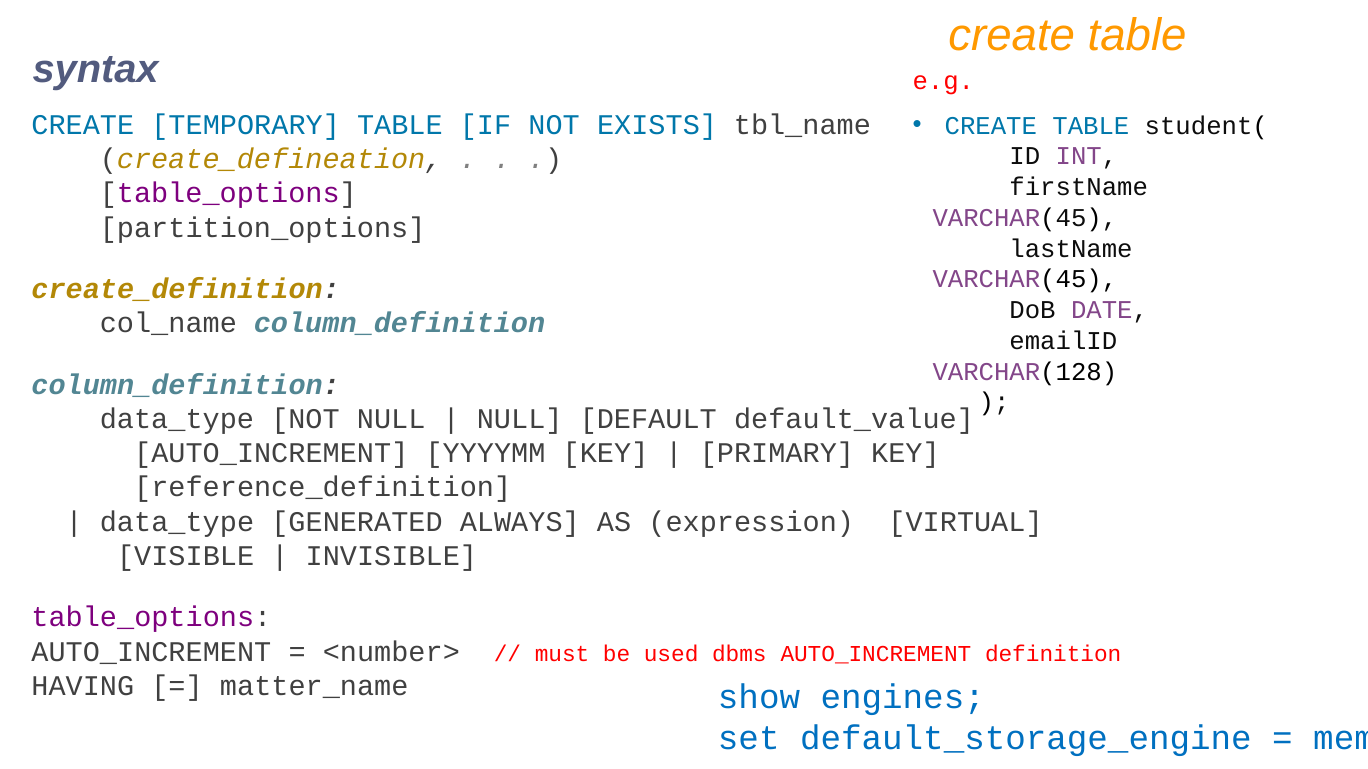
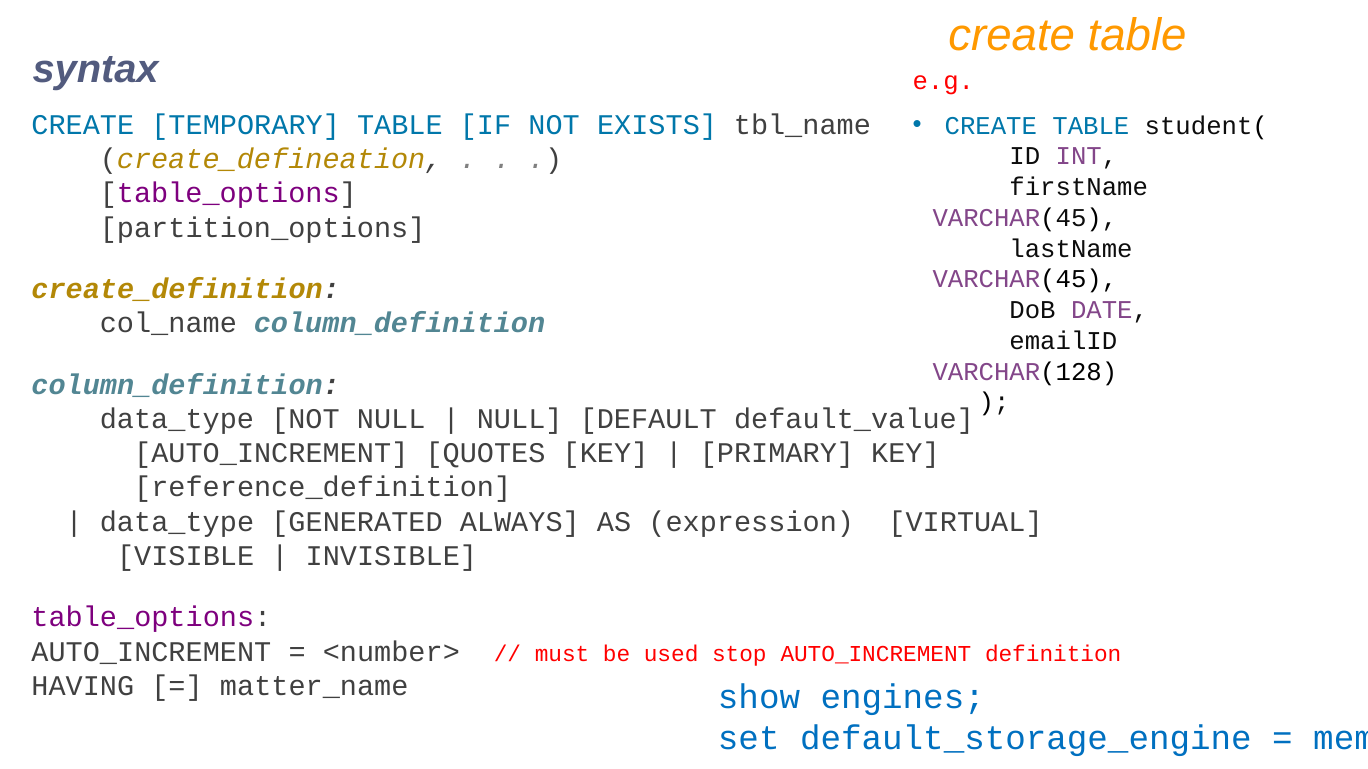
YYYYMM: YYYYMM -> QUOTES (485, 454)
dbms: dbms -> stop (739, 654)
